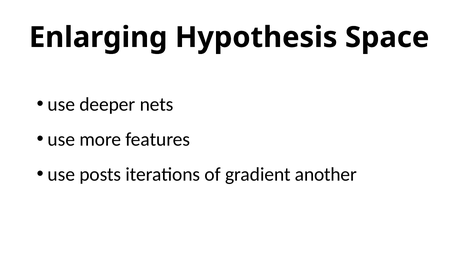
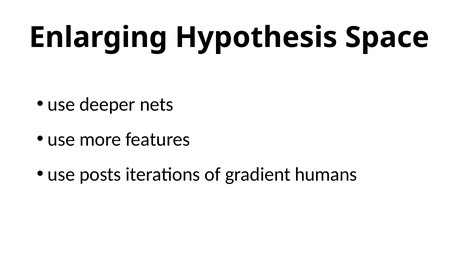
another: another -> humans (326, 174)
